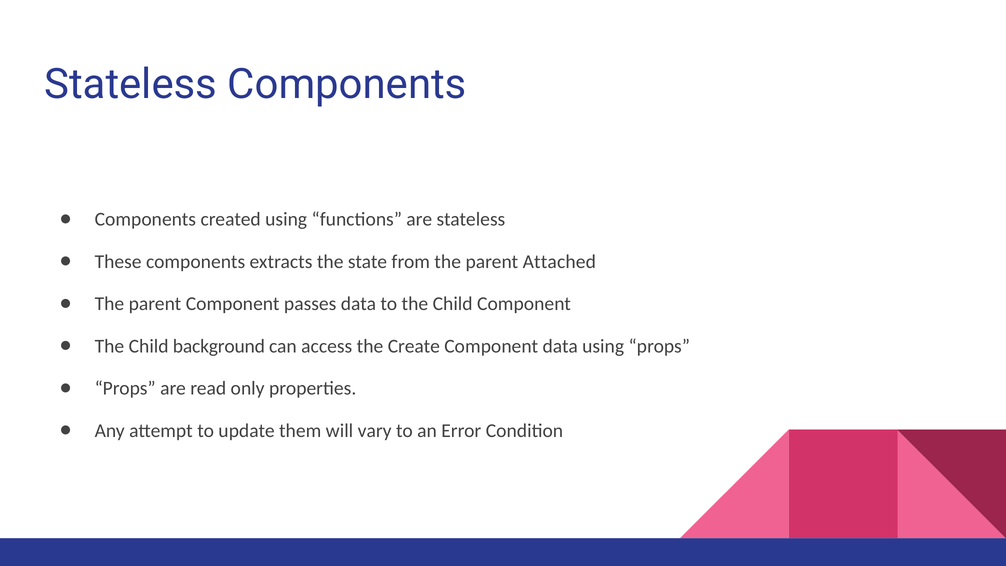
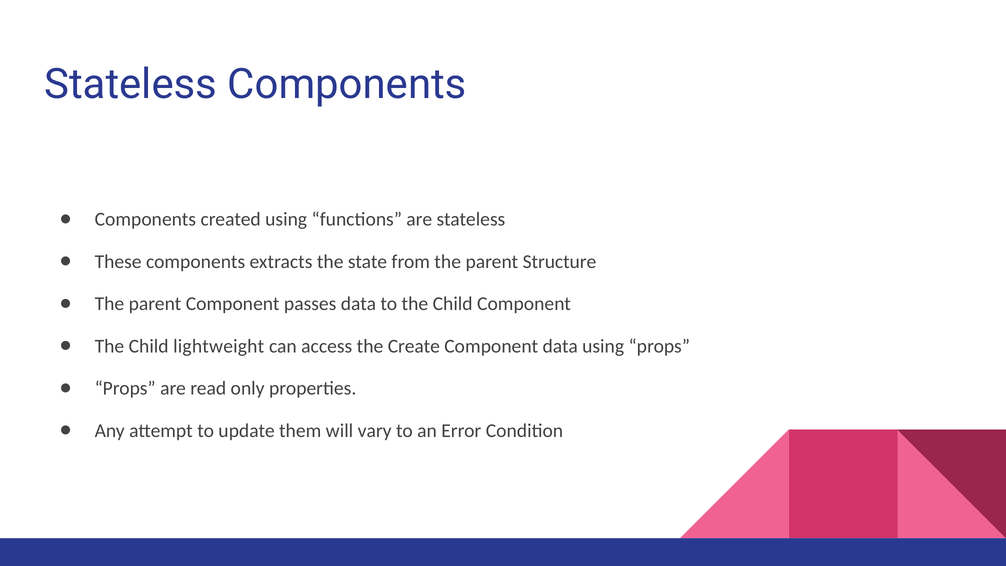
Attached: Attached -> Structure (559, 262)
background: background -> lightweight (219, 346)
